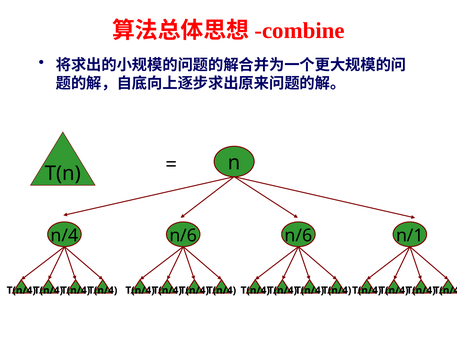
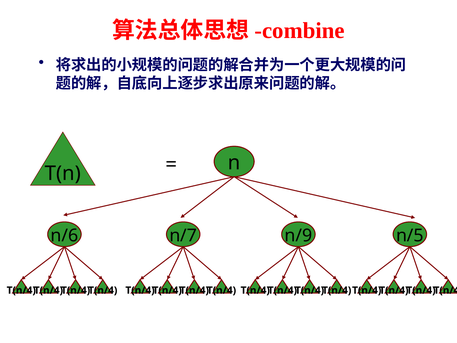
n/4: n/4 -> n/6 (64, 235)
n/6: n/6 -> n/7 (183, 235)
n/6: n/6 -> n/9 (298, 235)
n/1: n/1 -> n/5 (410, 235)
